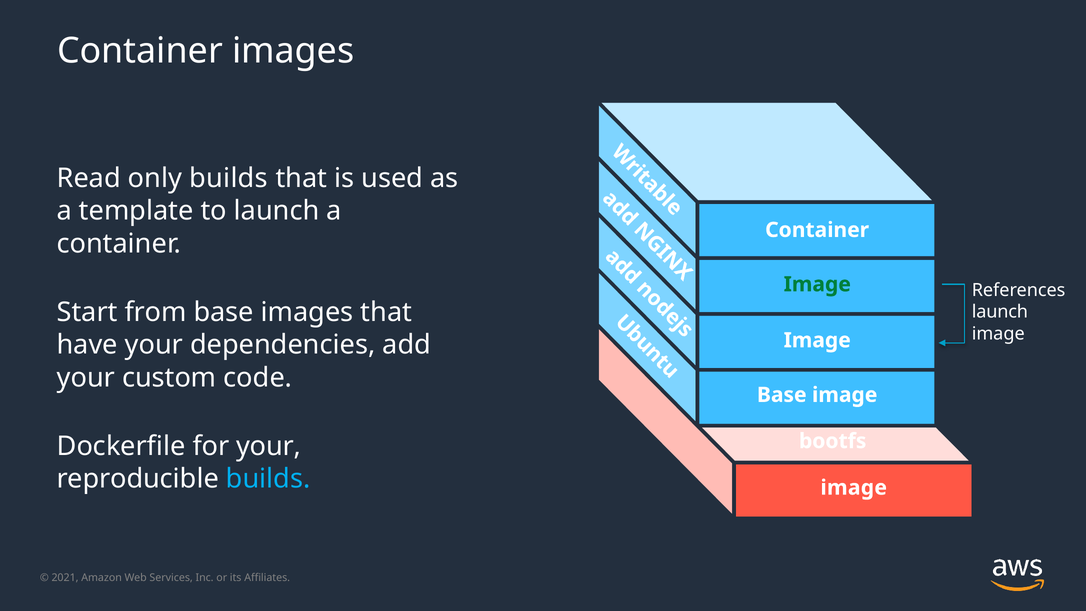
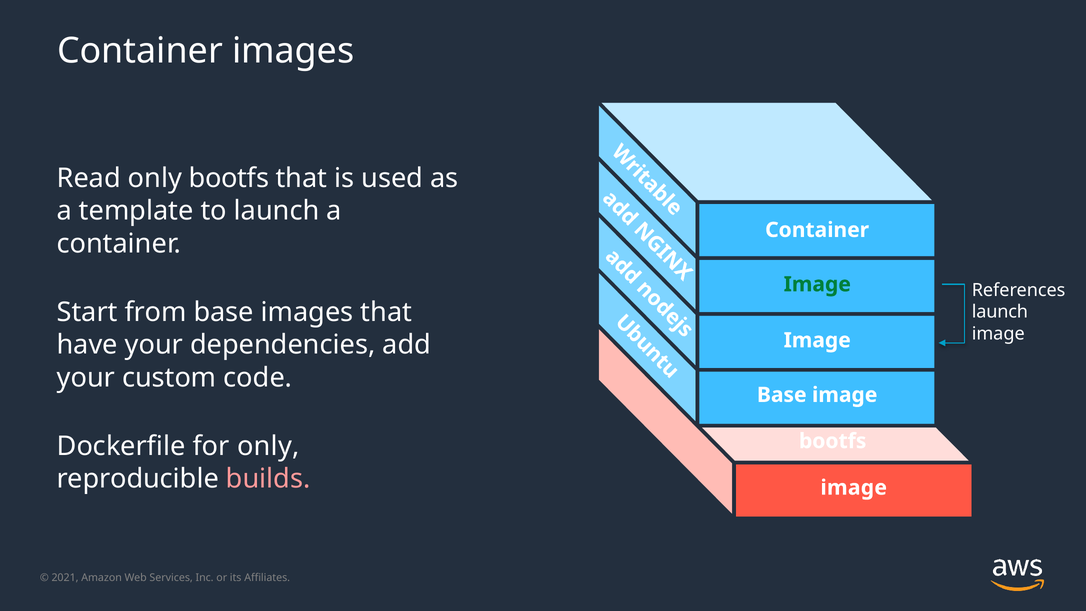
only builds: builds -> bootfs (229, 178)
for your: your -> only (268, 446)
builds colour: light blue -> pink (268, 479)
